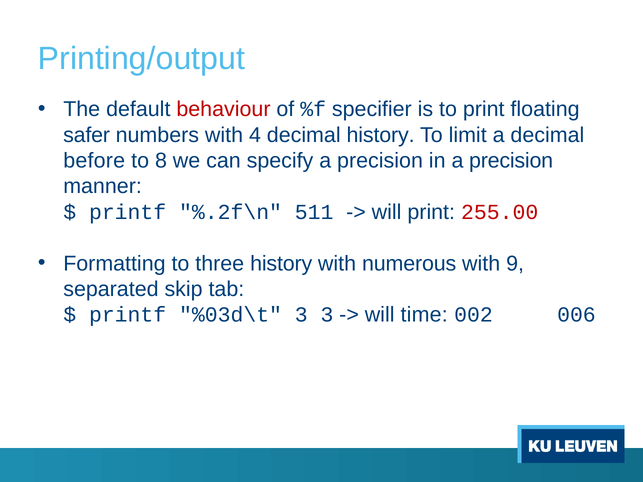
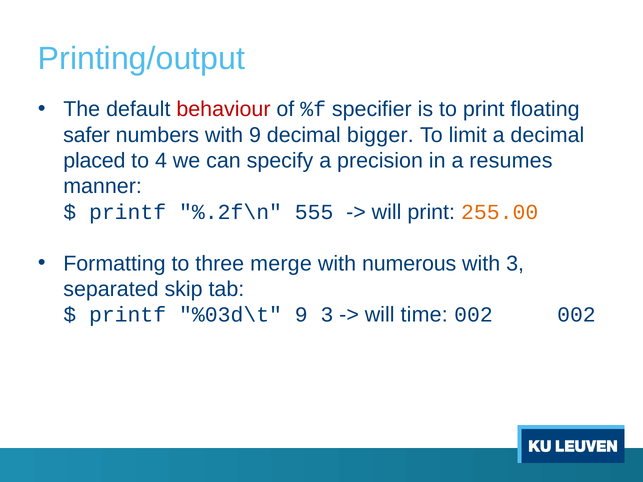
with 4: 4 -> 9 (255, 135)
decimal history: history -> bigger (380, 135)
before: before -> placed (94, 161)
8: 8 -> 4 (161, 161)
in a precision: precision -> resumes (511, 161)
511: 511 -> 555 (314, 212)
255.00 colour: red -> orange (500, 212)
three history: history -> merge (281, 264)
with 9: 9 -> 3 (515, 264)
%03d\t 3: 3 -> 9 (301, 315)
002 006: 006 -> 002 (576, 315)
